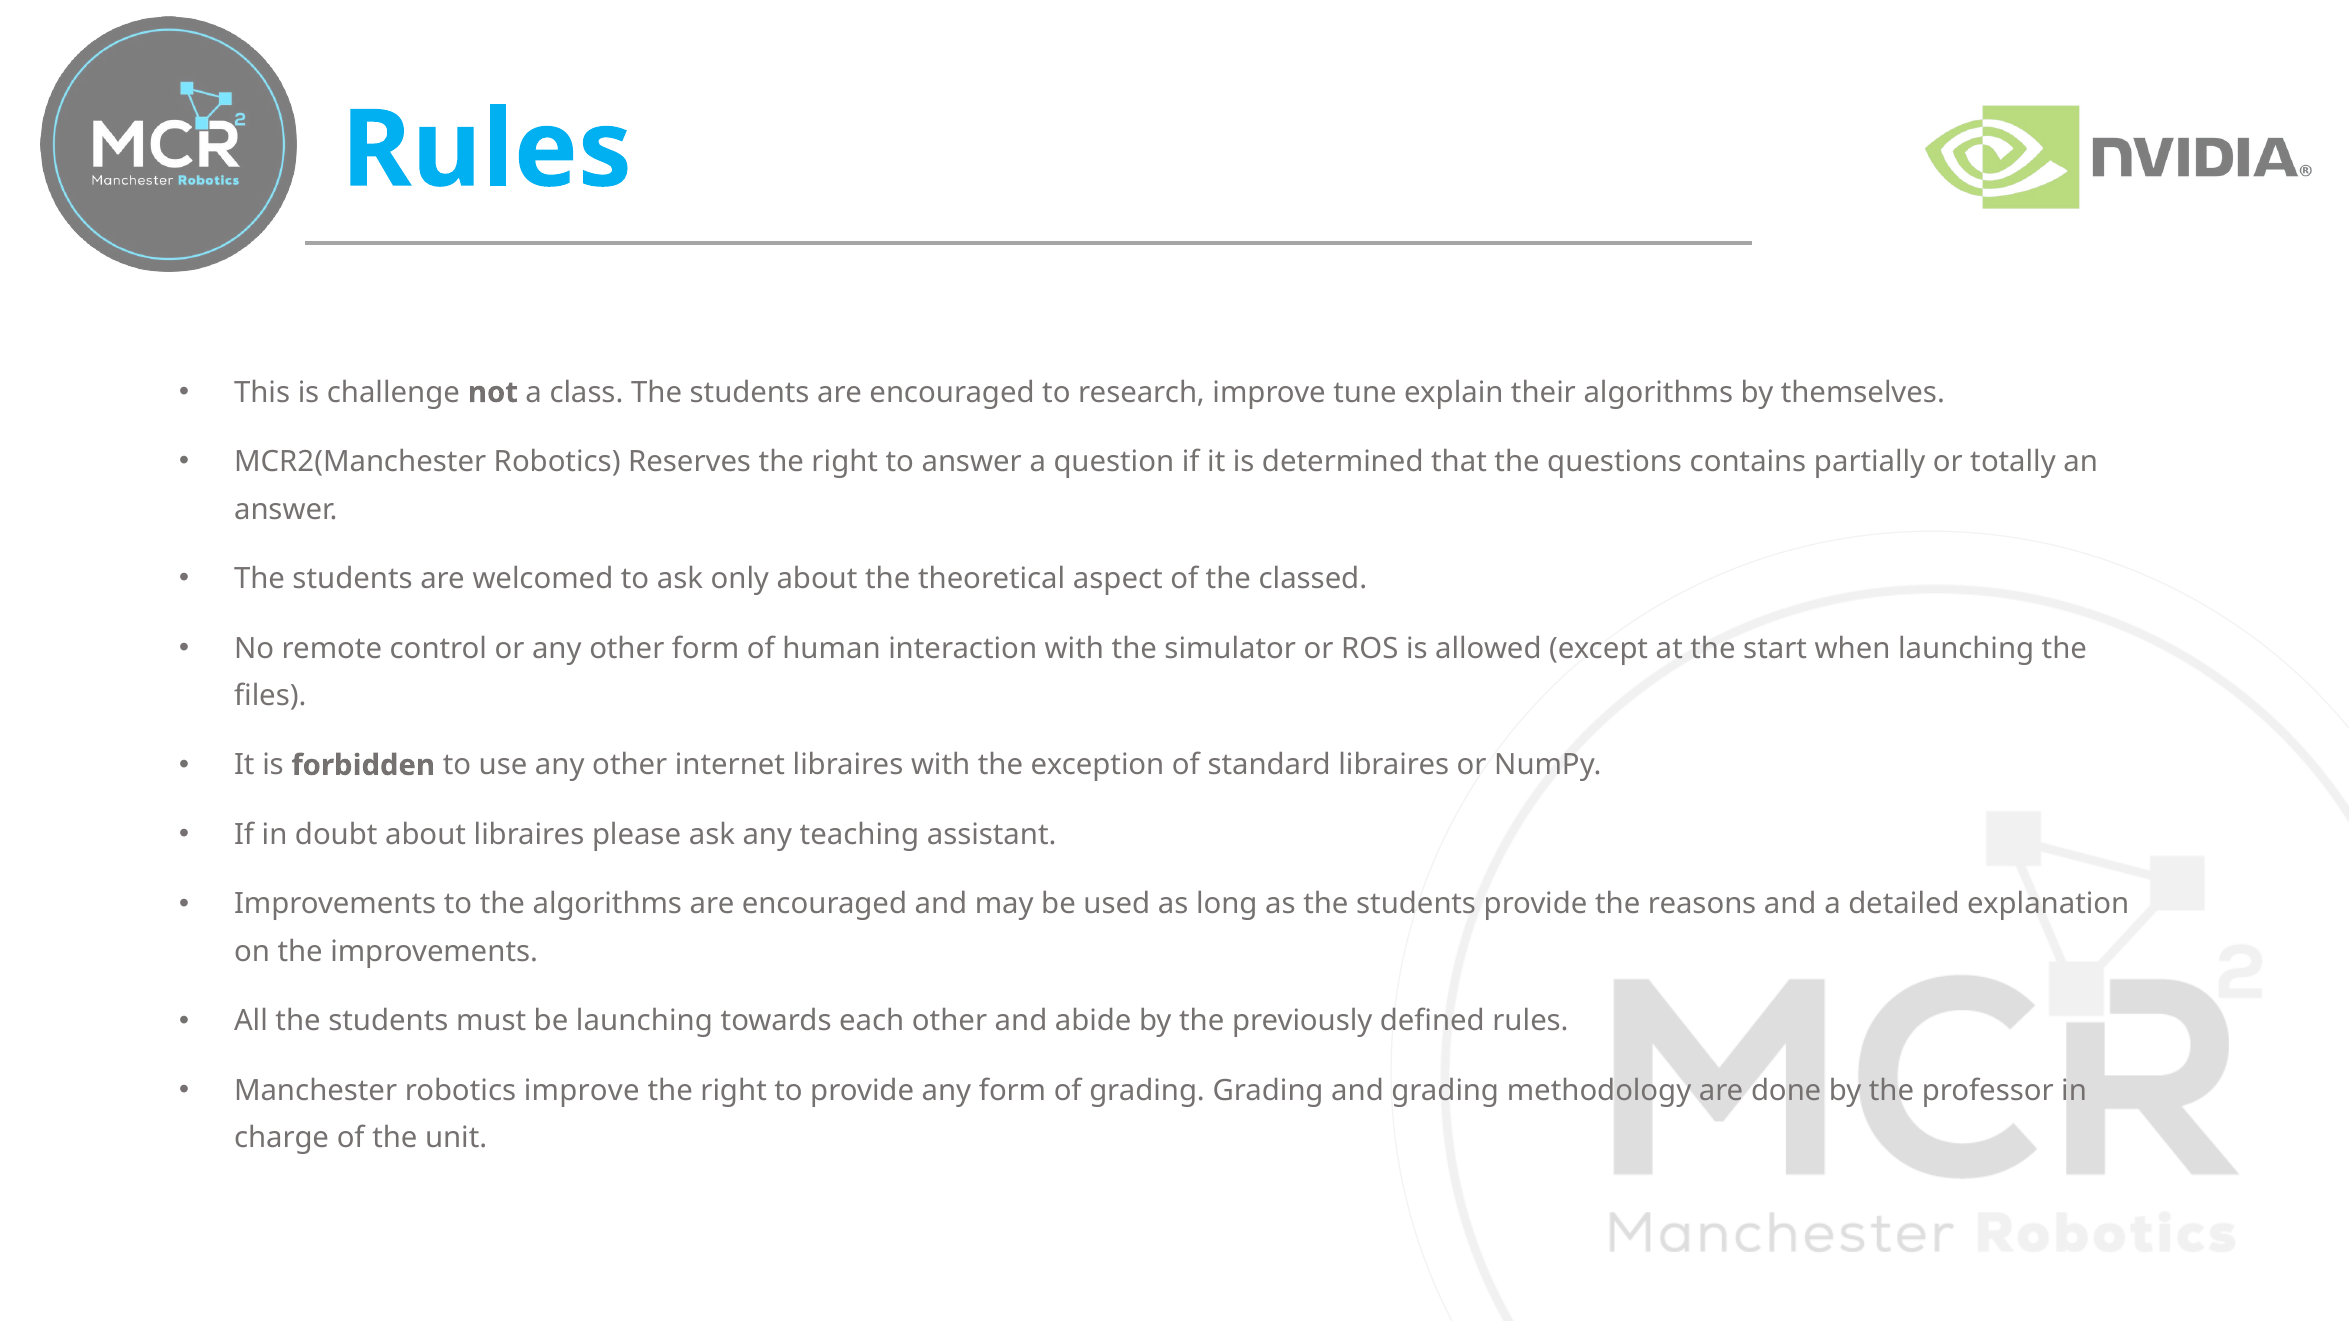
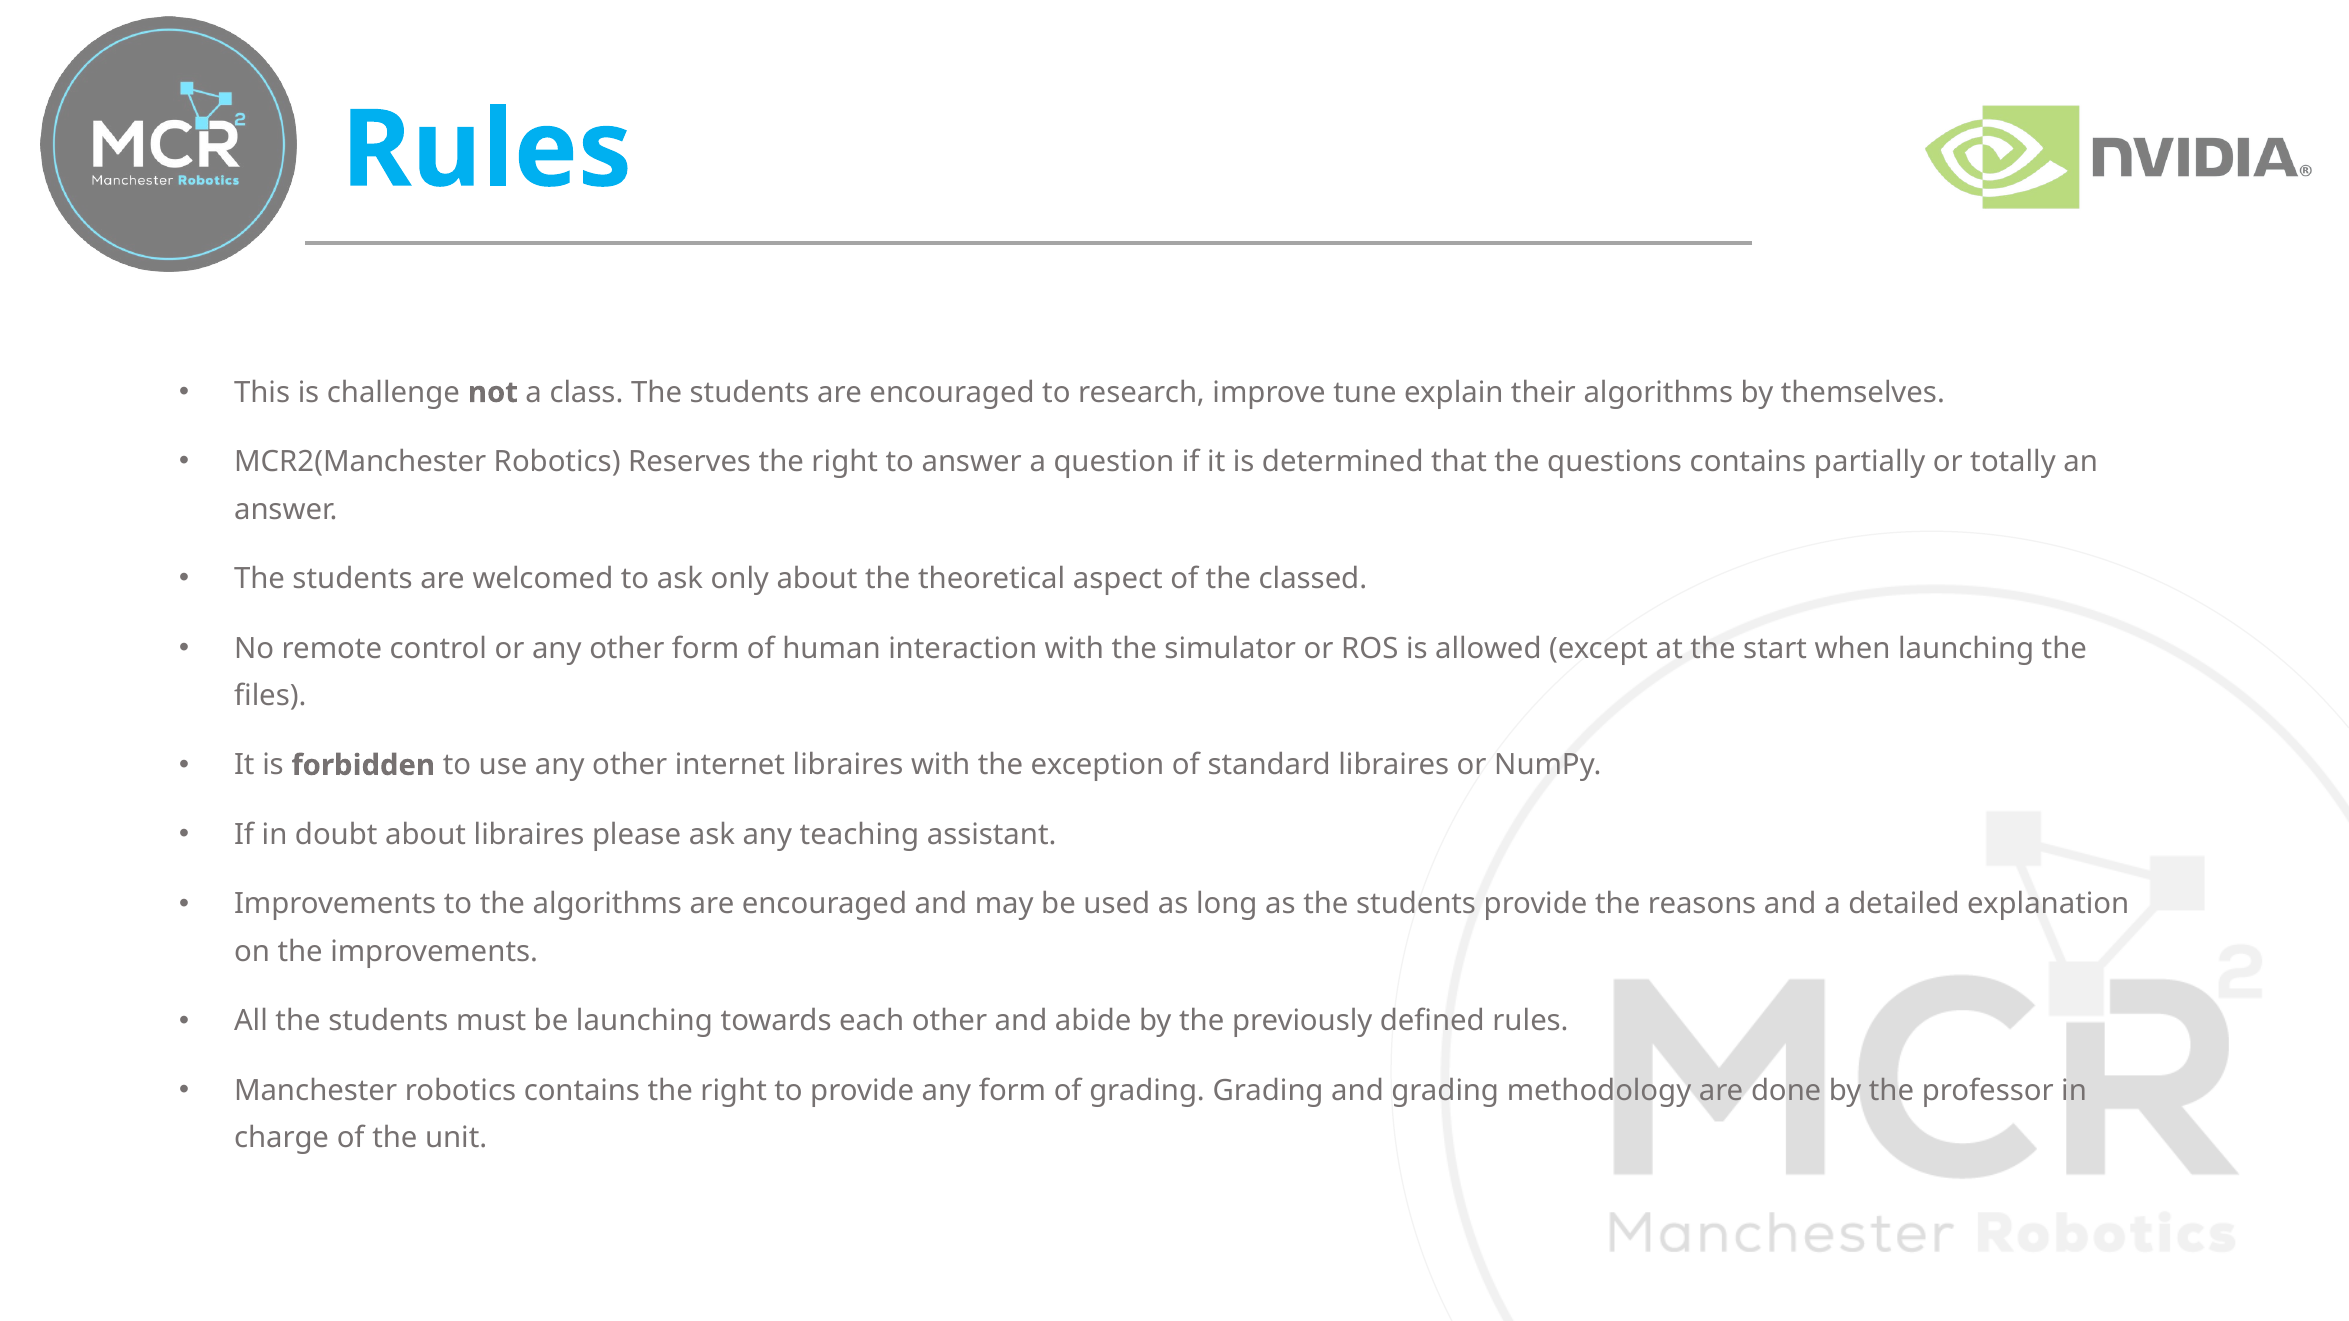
robotics improve: improve -> contains (582, 1091)
